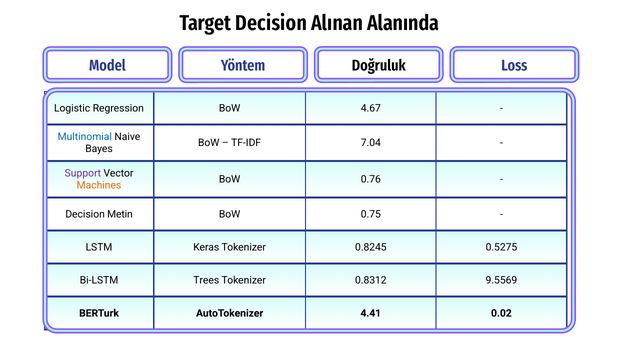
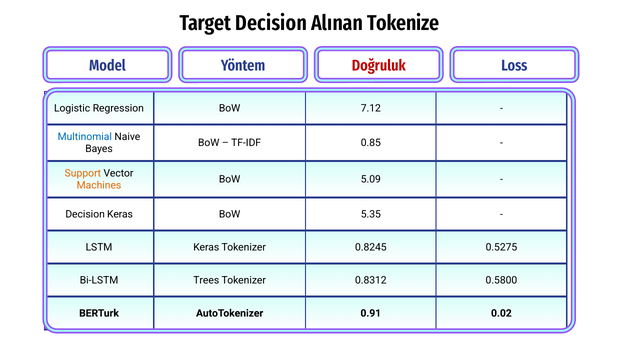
Alanında: Alanında -> Tokenize (403, 23)
Doğruluk colour: black -> red (379, 66)
4.67: 4.67 -> 7.12 (371, 108)
7.04: 7.04 -> 0.85 (371, 143)
Support colour: purple -> orange (83, 174)
0.76: 0.76 -> 5.09 (371, 180)
Decision Metin: Metin -> Keras (120, 214)
0.75: 0.75 -> 5.35 (371, 214)
9.5569: 9.5569 -> 0.5800 (501, 280)
4.41: 4.41 -> 0.91 (371, 313)
